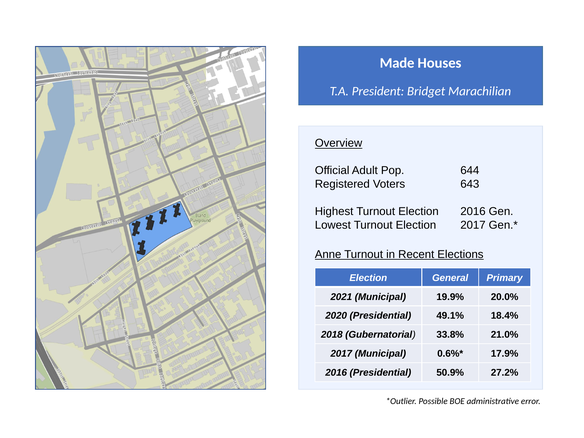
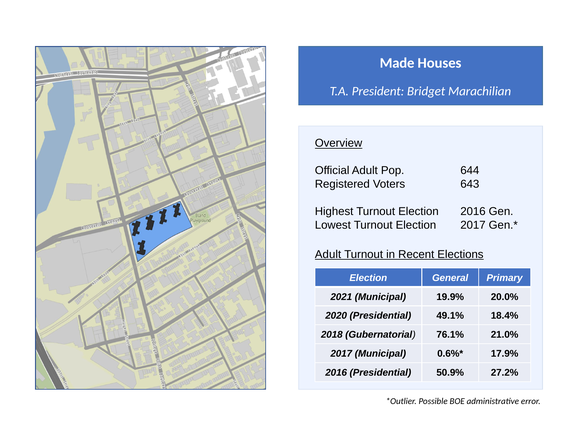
Anne: Anne -> Adult (328, 254)
33.8%: 33.8% -> 76.1% (450, 335)
